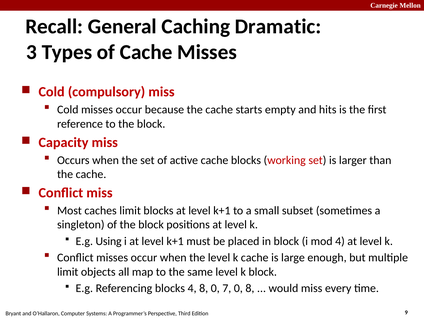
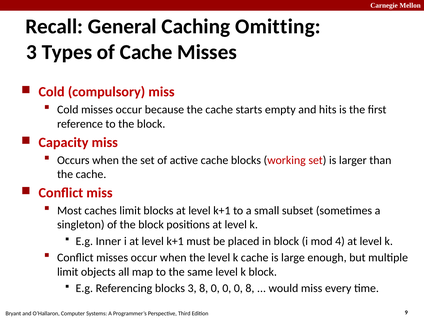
Dramatic: Dramatic -> Omitting (278, 27)
Using: Using -> Inner (108, 241)
blocks 4: 4 -> 3 (192, 288)
8 0 7: 7 -> 0 (227, 288)
